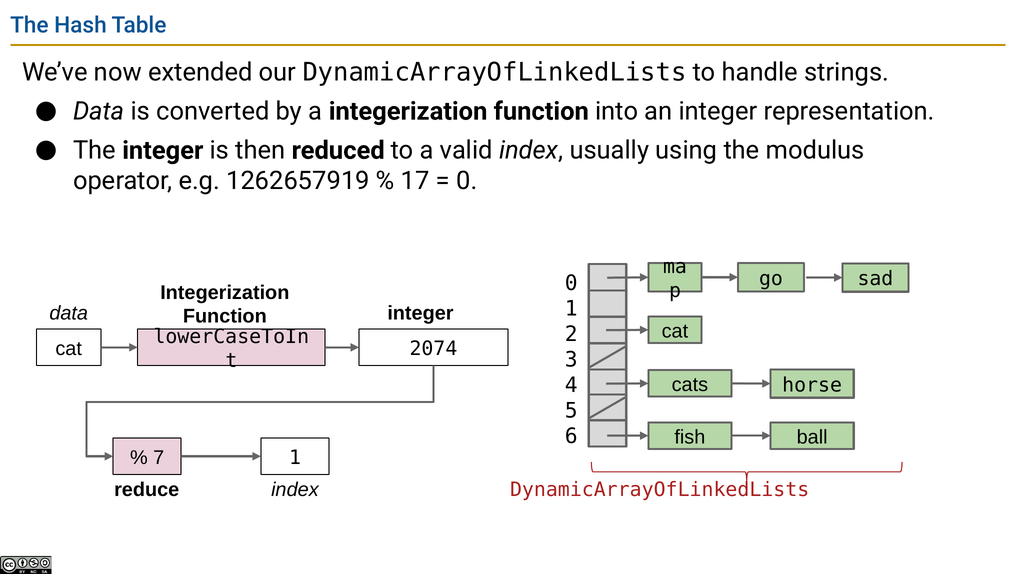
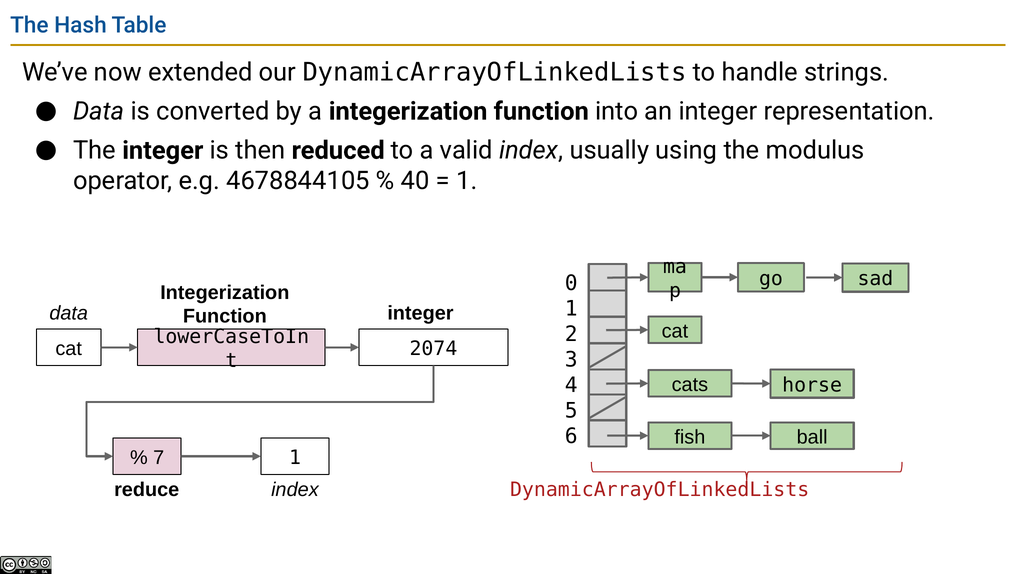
1262657919: 1262657919 -> 4678844105 (298, 181)
17: 17 -> 40 (415, 181)
0: 0 -> 1 (467, 181)
